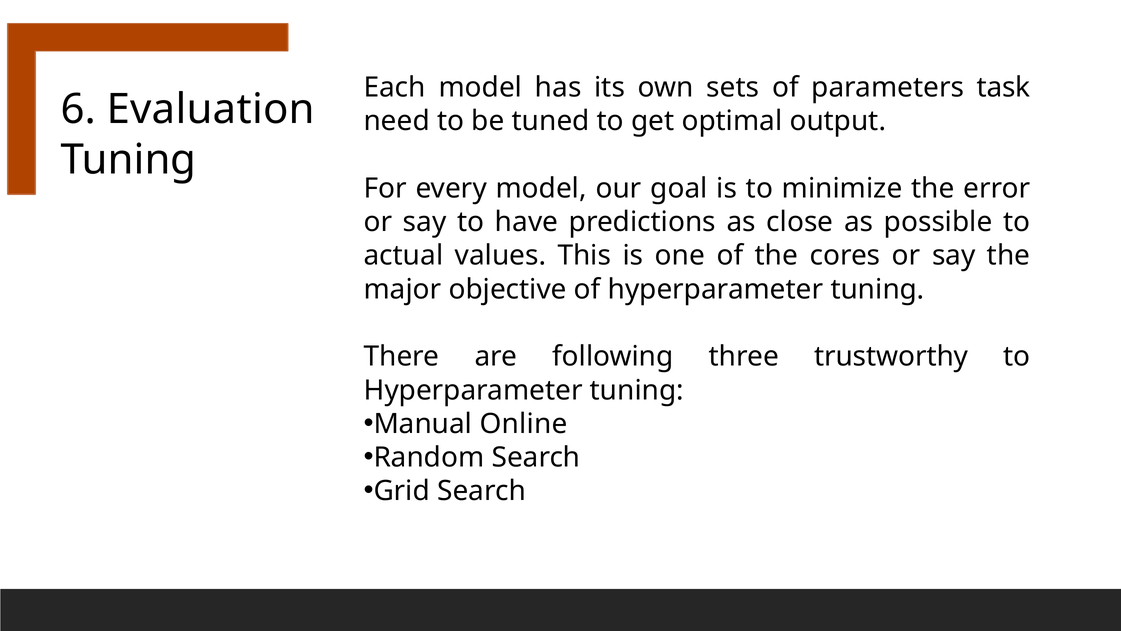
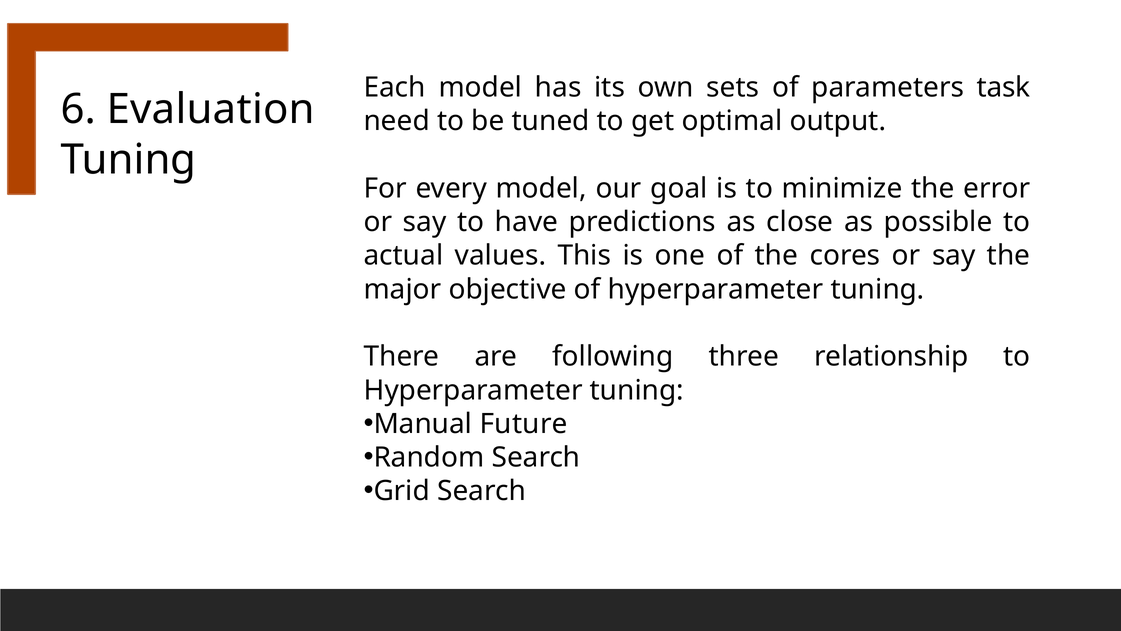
trustworthy: trustworthy -> relationship (891, 356)
Online: Online -> Future (524, 424)
